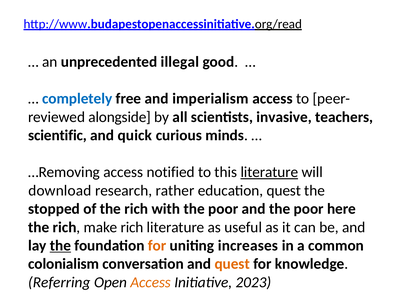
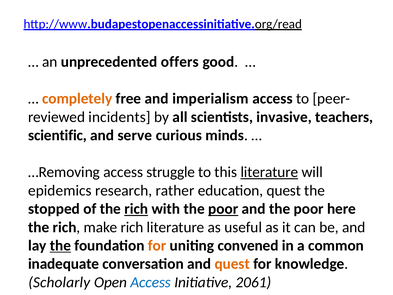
illegal: illegal -> offers (180, 62)
completely colour: blue -> orange (77, 99)
alongside: alongside -> incidents (120, 117)
quick: quick -> serve (135, 135)
notified: notified -> struggle (171, 172)
download: download -> epidemics (60, 190)
rich underline: none -> present (136, 209)
poor underline: none -> present (223, 209)
increases: increases -> convened (248, 245)
colonialism: colonialism -> inadequate (64, 264)
Referring: Referring -> Scholarly (59, 282)
Access colour: orange -> blue (151, 282)
2023: 2023 -> 2061 (253, 282)
